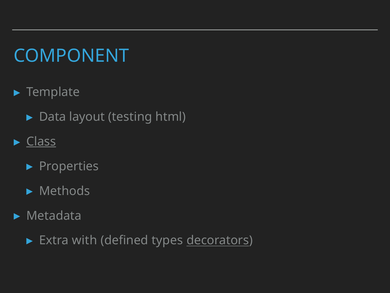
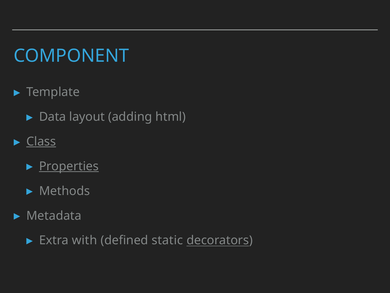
testing: testing -> adding (130, 117)
Properties underline: none -> present (69, 166)
types: types -> static (167, 240)
